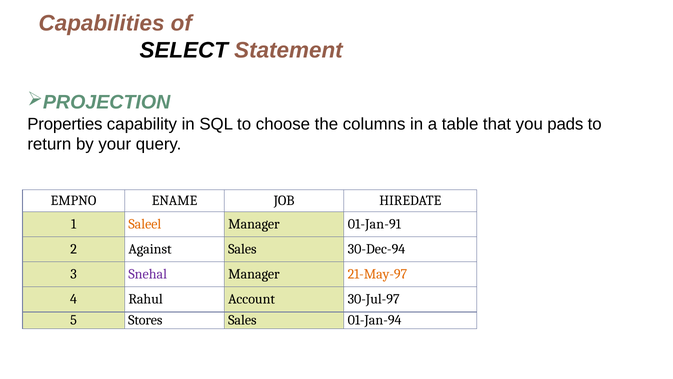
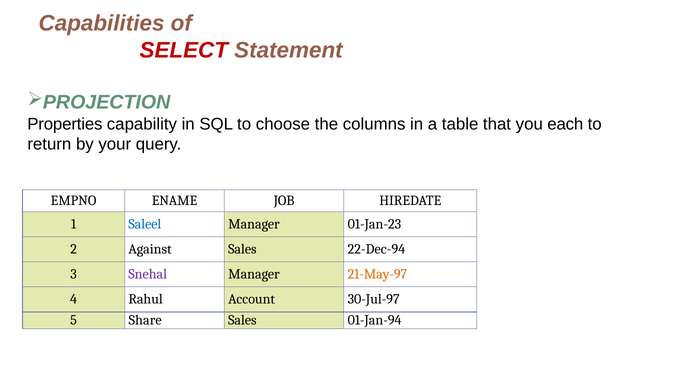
SELECT colour: black -> red (184, 50)
pads: pads -> each (565, 124)
Saleel colour: orange -> blue (145, 224)
01-Jan-91: 01-Jan-91 -> 01-Jan-23 (374, 224)
30-Dec-94: 30-Dec-94 -> 22-Dec-94 (376, 249)
Stores: Stores -> Share (145, 320)
